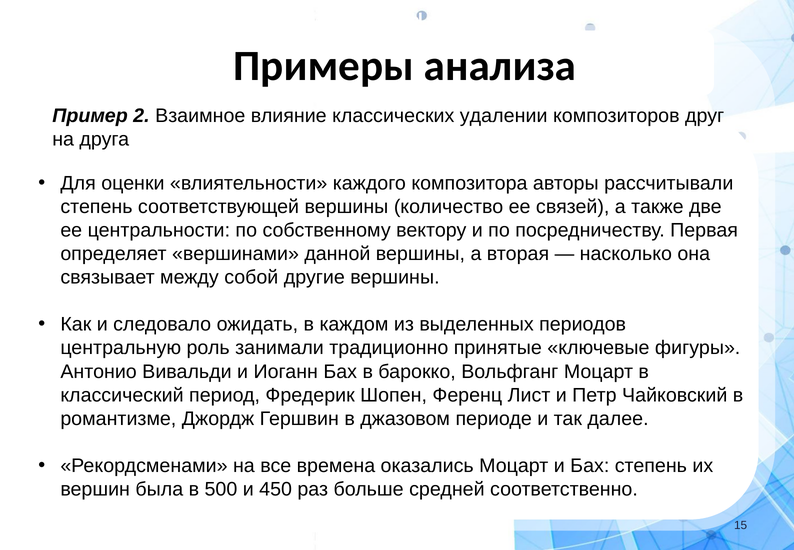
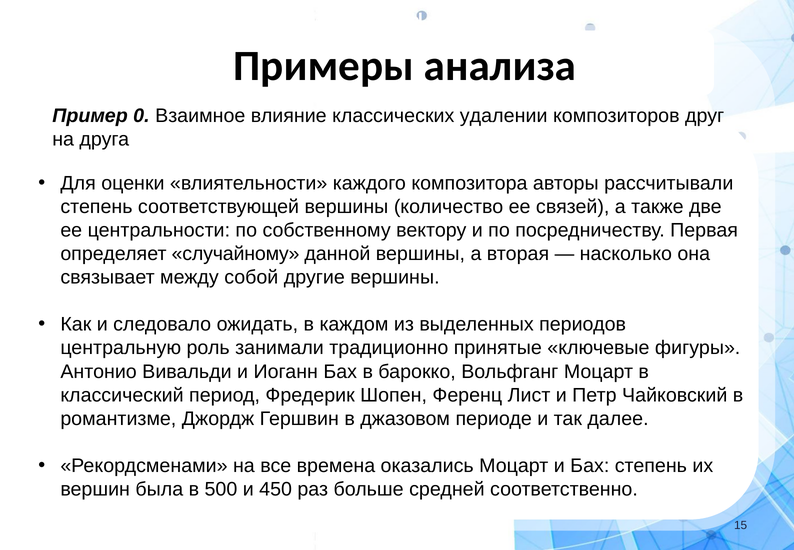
2: 2 -> 0 (141, 116)
вершинами: вершинами -> случайному (236, 254)
